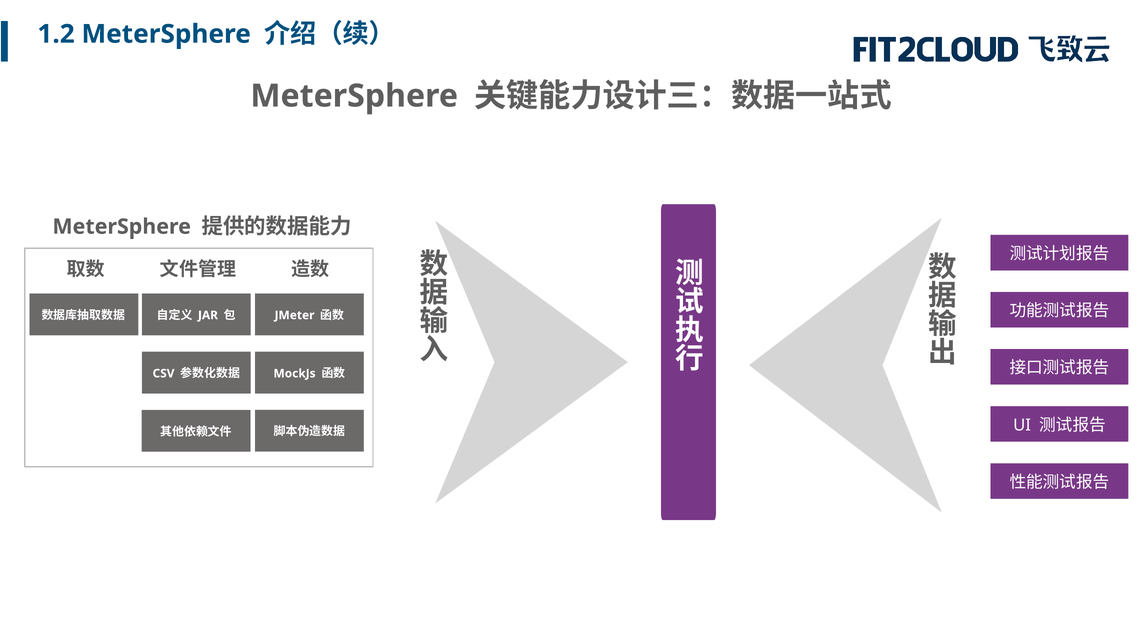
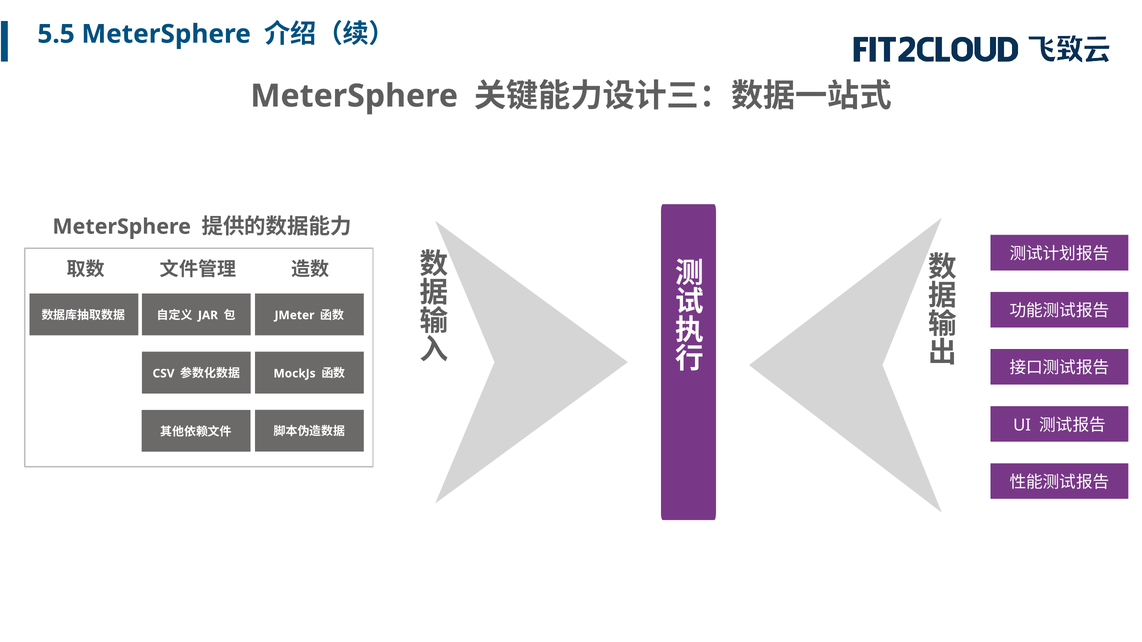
1.2: 1.2 -> 5.5 (56, 34)
